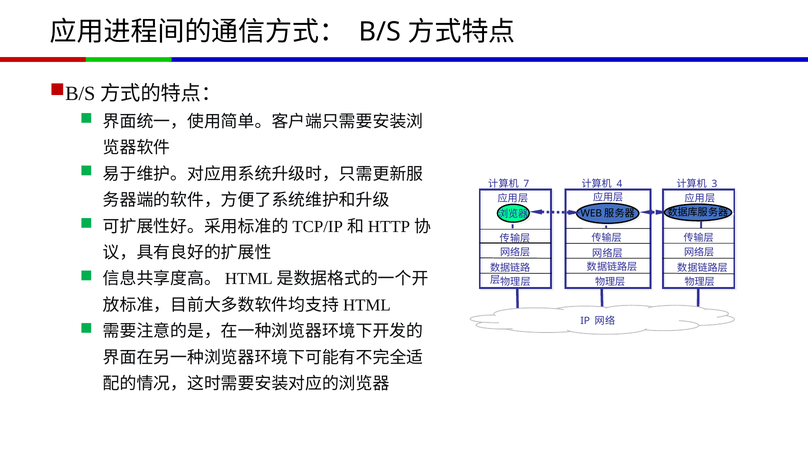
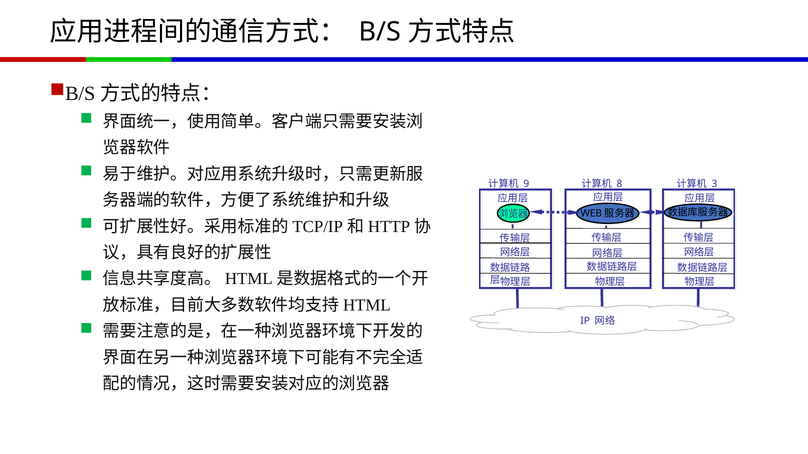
7: 7 -> 9 (526, 184)
4: 4 -> 8 (619, 184)
